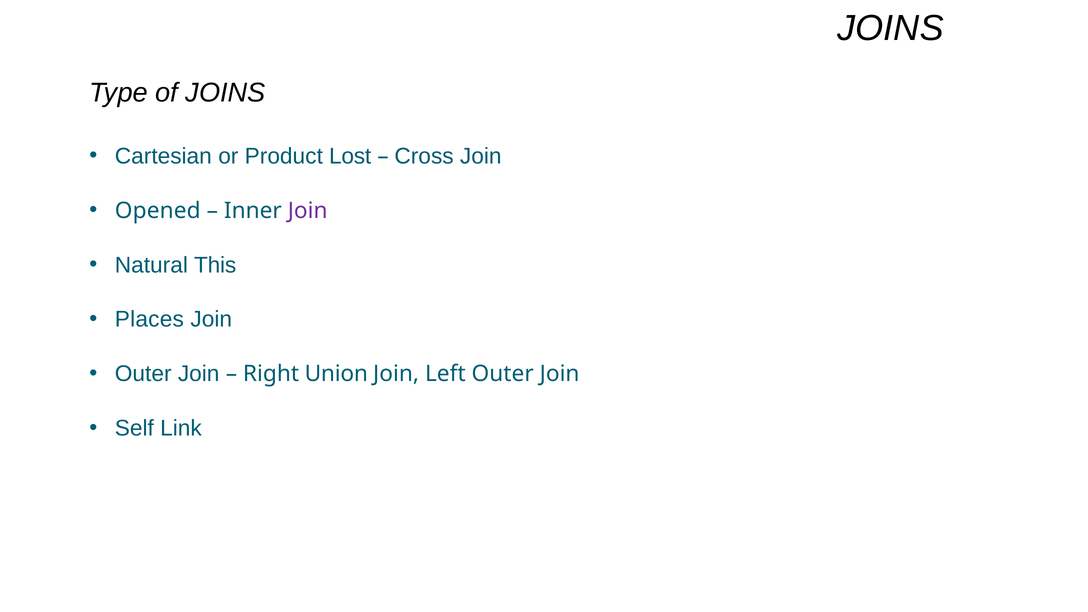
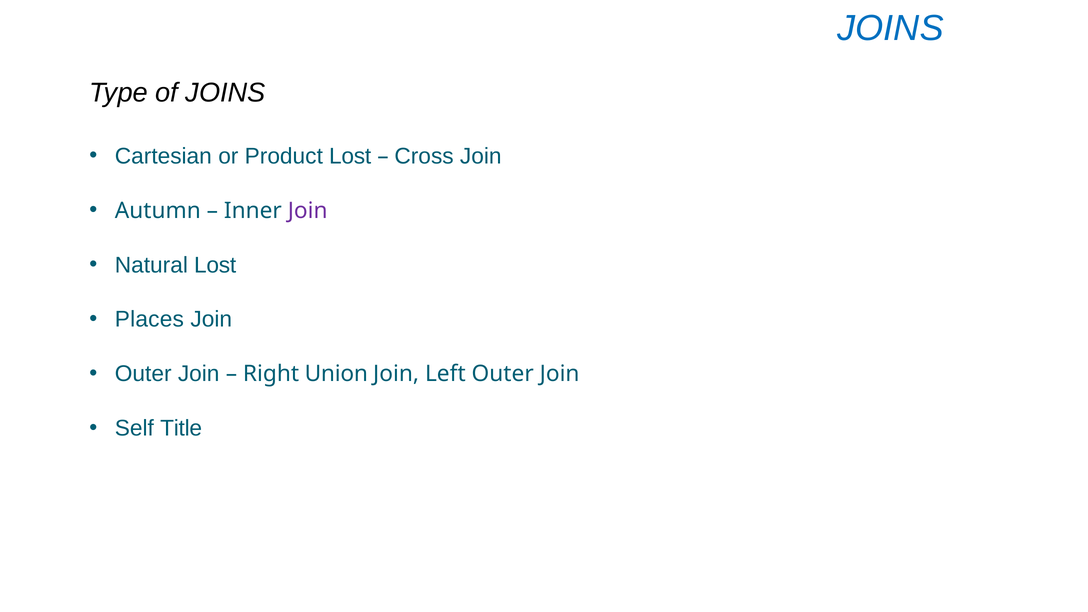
JOINS colour: black -> blue (890, 28)
Opened: Opened -> Autumn (158, 211)
Natural This: This -> Lost (215, 265)
Link: Link -> Title (181, 428)
